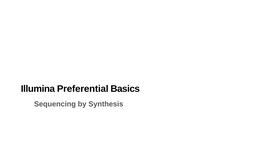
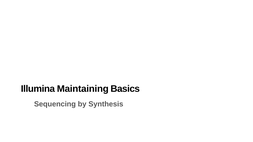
Preferential: Preferential -> Maintaining (83, 89)
